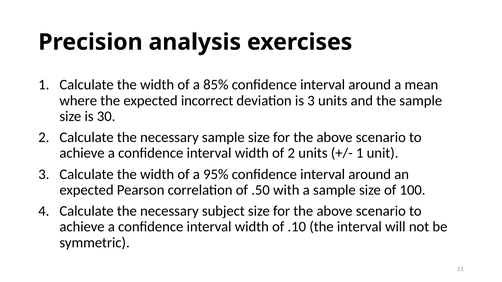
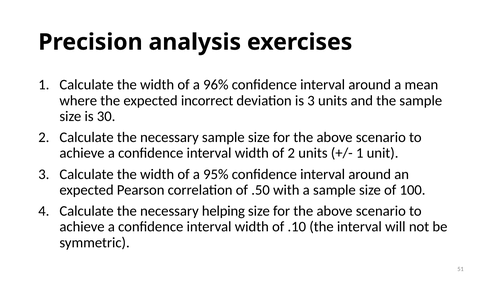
85%: 85% -> 96% (216, 85)
subject: subject -> helping (223, 211)
